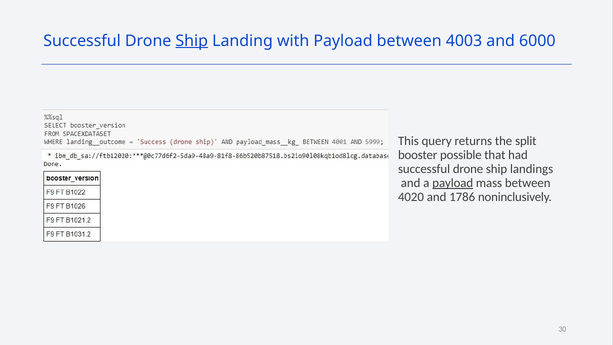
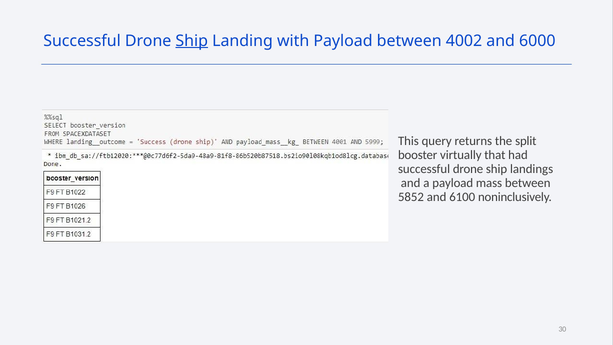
4003: 4003 -> 4002 (464, 41)
possible: possible -> virtually (461, 155)
payload underline: present -> none (453, 183)
4020: 4020 -> 5852 (411, 197)
1786: 1786 -> 6100 (462, 197)
